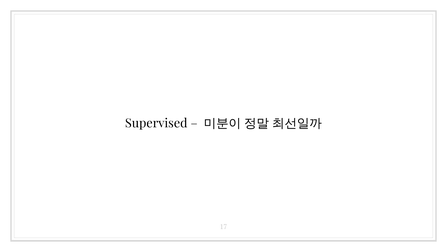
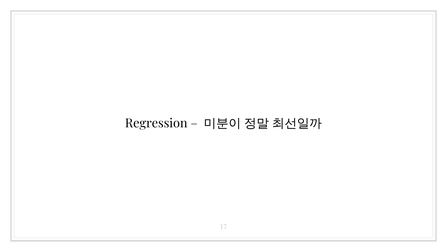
Supervised: Supervised -> Regression (156, 123)
